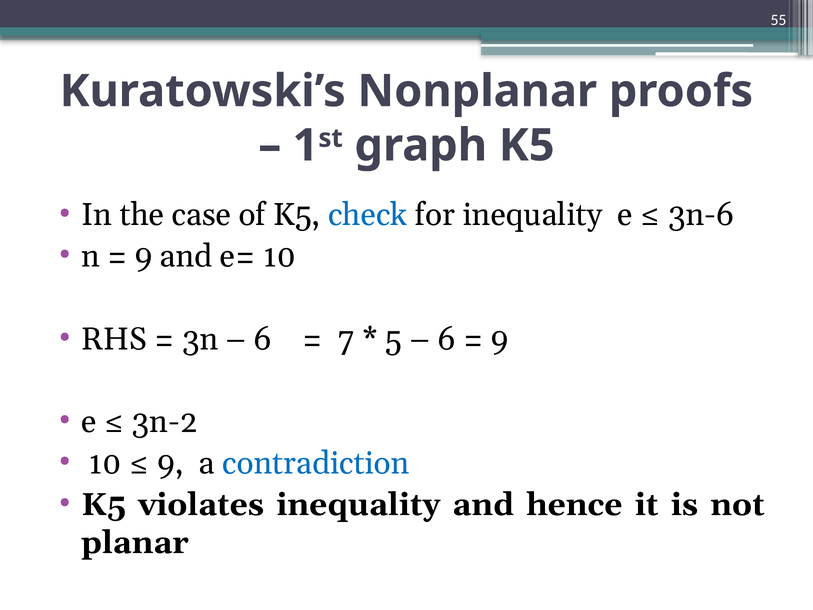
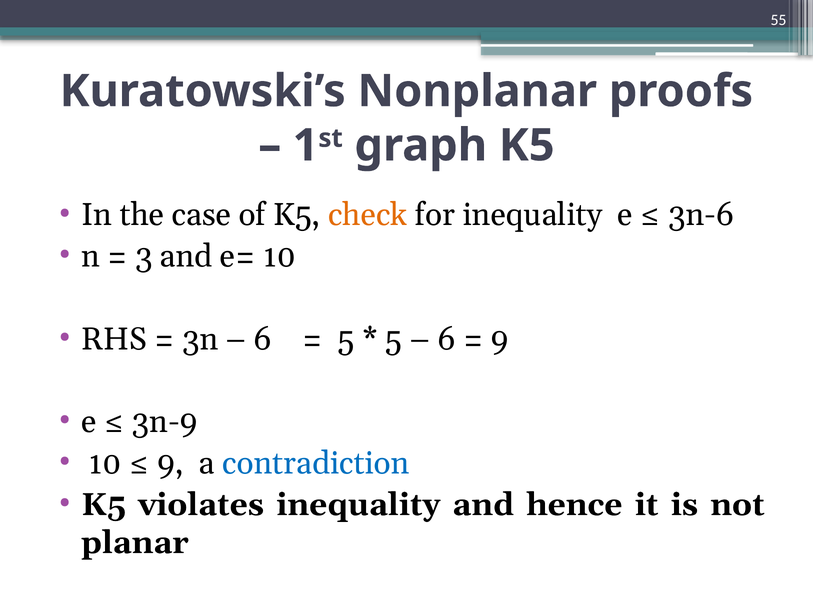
check colour: blue -> orange (368, 215)
9: 9 -> 3 (144, 256)
7: 7 -> 5 (346, 339)
3n-2: 3n-2 -> 3n-9 (165, 422)
